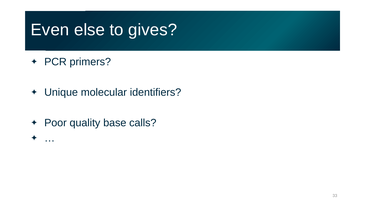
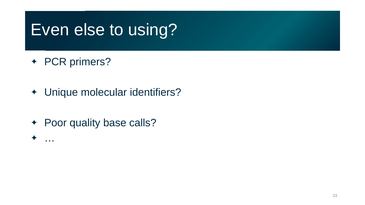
gives: gives -> using (153, 30)
